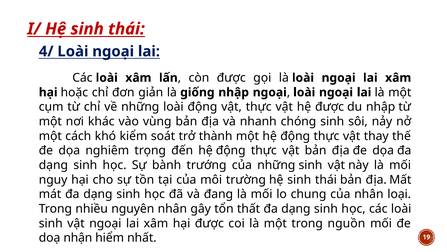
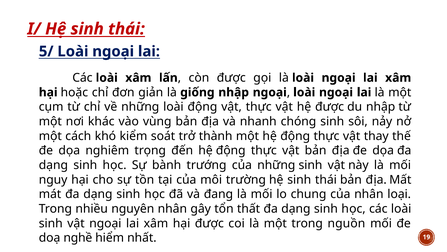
4/: 4/ -> 5/ (46, 51)
nhận: nhận -> nghề (78, 237)
